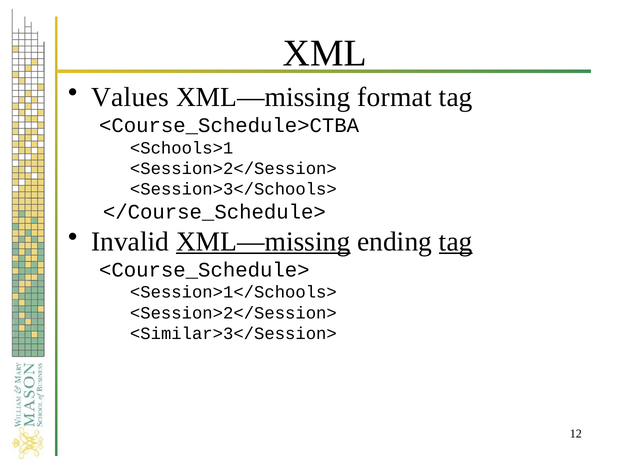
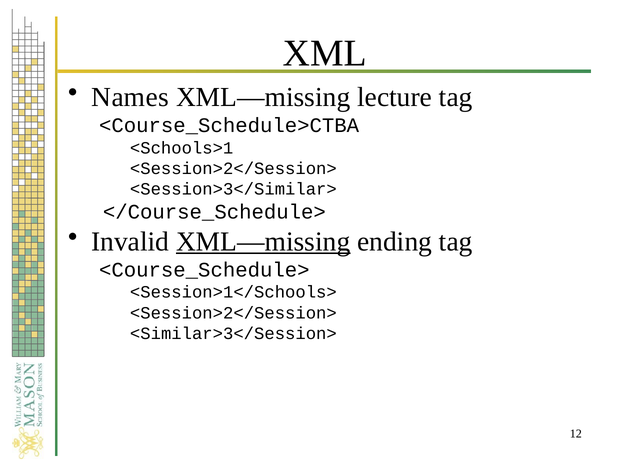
Values: Values -> Names (130, 97)
format: format -> lecture (395, 97)
<Session>3</Schools>: <Session>3</Schools> -> <Session>3</Similar> (233, 189)
tag underline: present -> none (456, 242)
